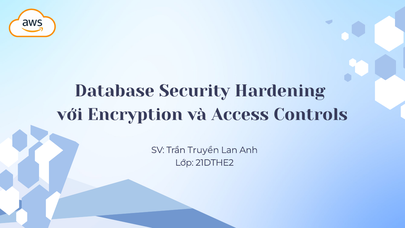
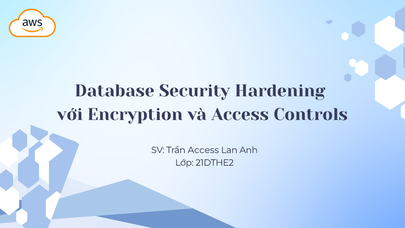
Trần Truyền: Truyền -> Access (203, 150)
